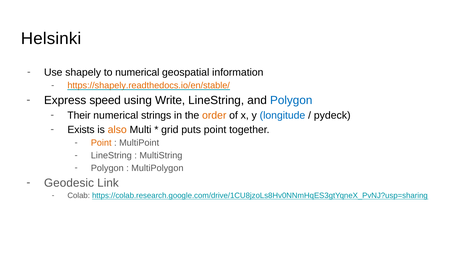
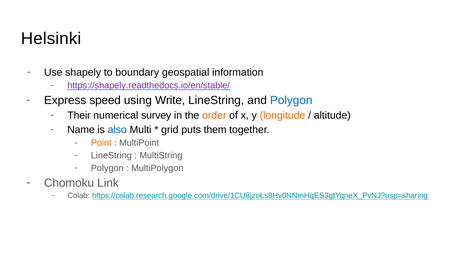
to numerical: numerical -> boundary (137, 72)
https://shapely.readthedocs.io/en/stable/ colour: orange -> purple (149, 86)
strings: strings -> survey (156, 116)
longitude colour: blue -> orange (282, 116)
pydeck: pydeck -> altitude (332, 116)
Exists: Exists -> Name (81, 130)
also colour: orange -> blue (117, 130)
puts point: point -> them (215, 130)
Geodesic: Geodesic -> Chomoku (69, 183)
